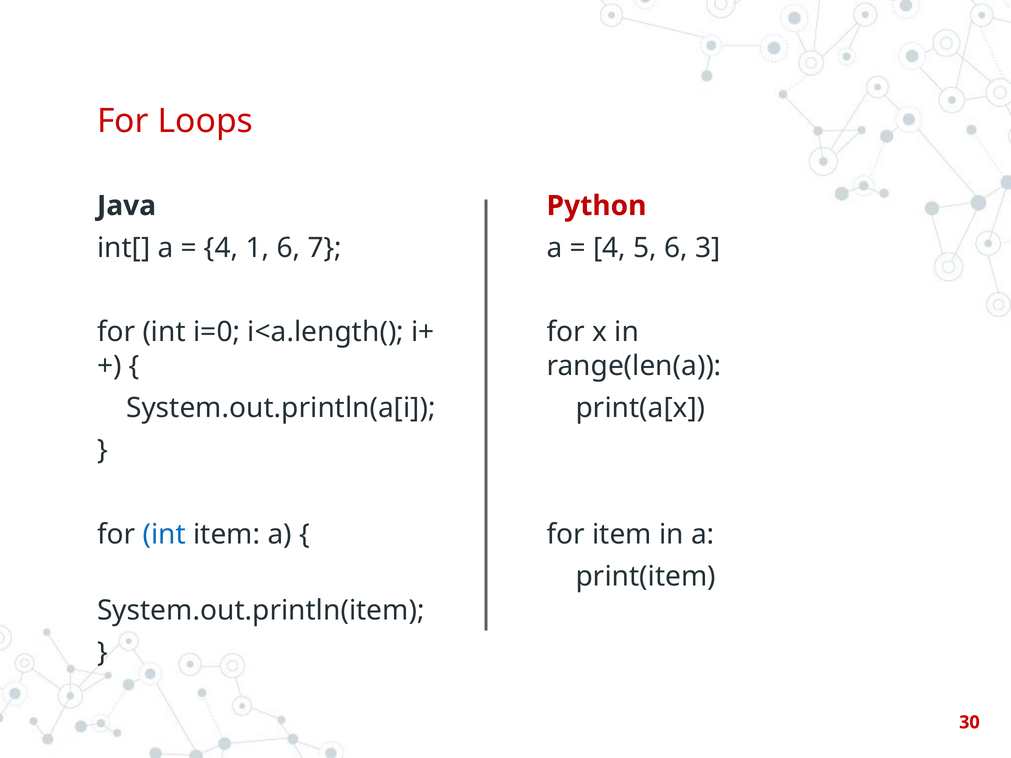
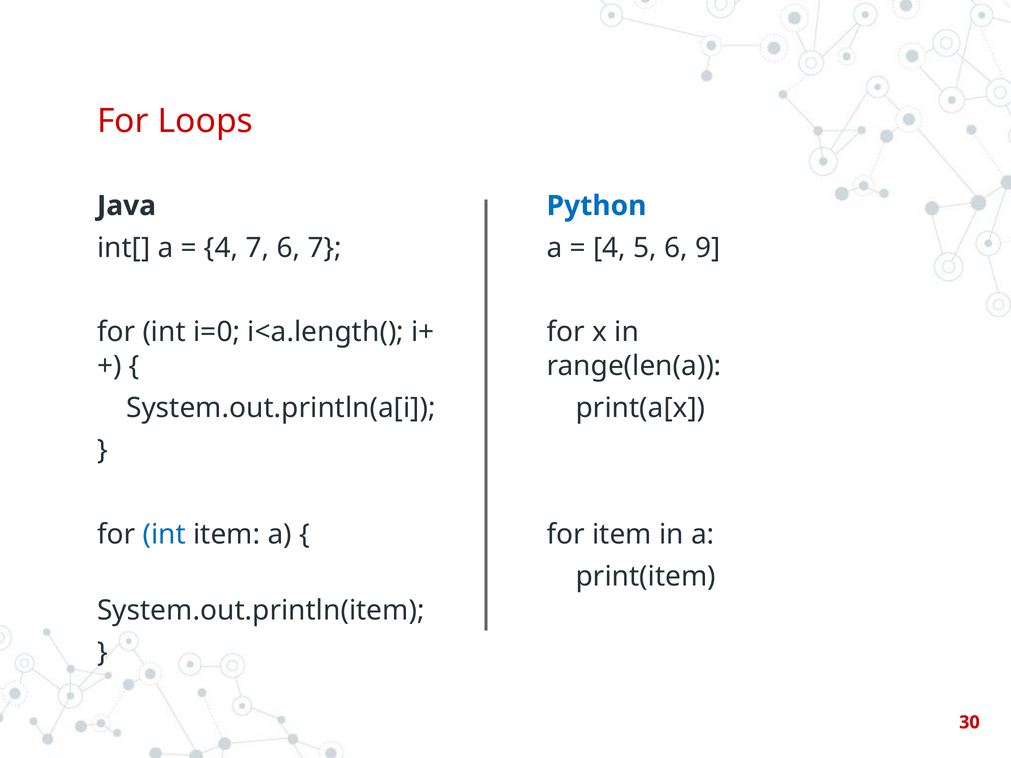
Python colour: red -> blue (597, 206)
4 1: 1 -> 7 (258, 248)
3: 3 -> 9 (708, 248)
